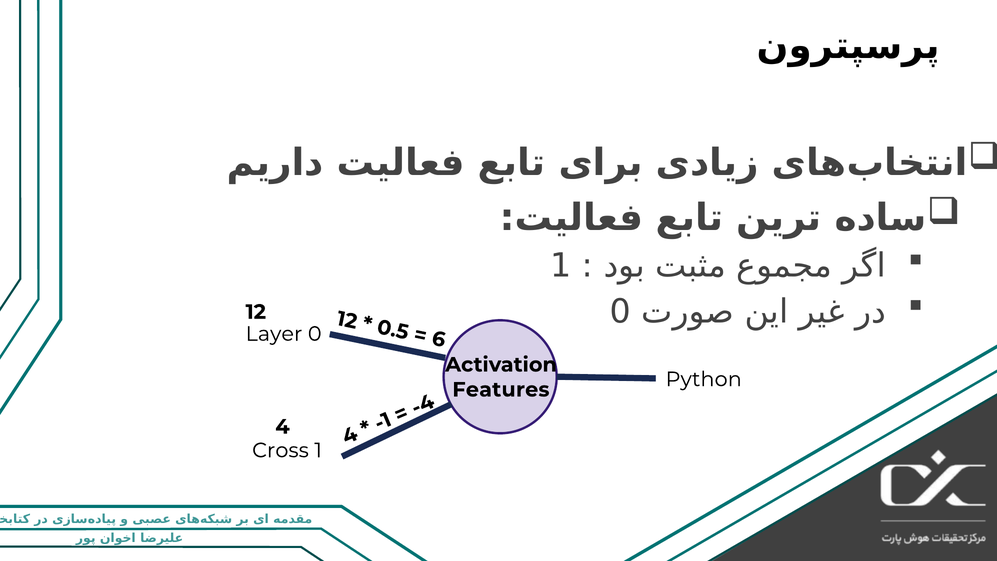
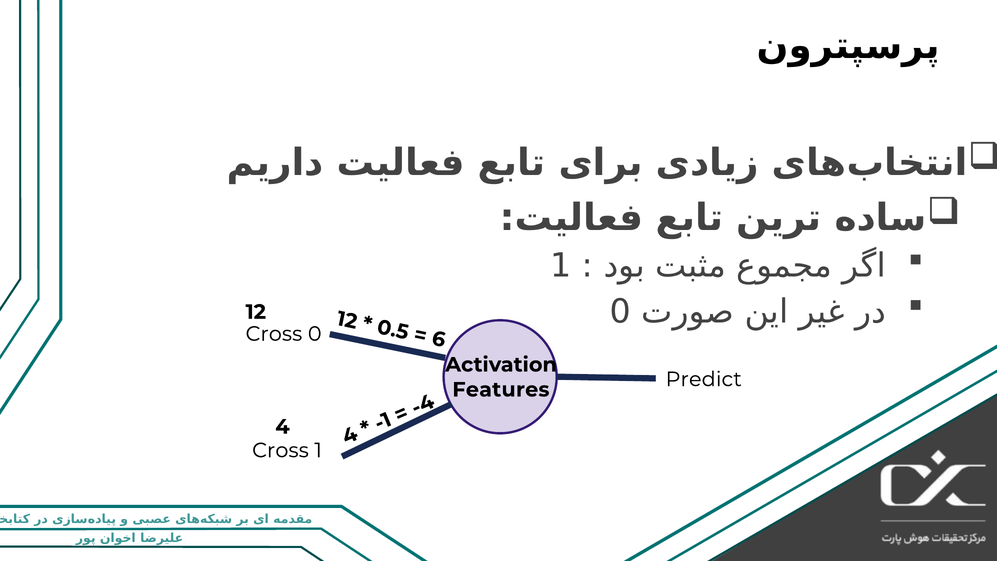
Layer: Layer -> Cross (274, 334)
Python: Python -> Predict (704, 379)
